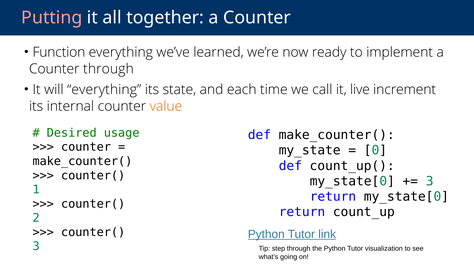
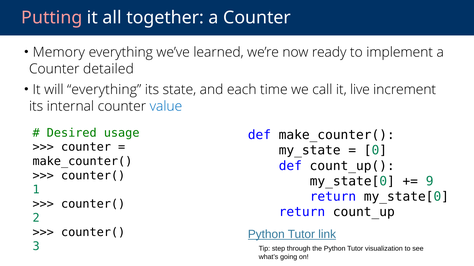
Function: Function -> Memory (59, 53)
Counter through: through -> detailed (108, 69)
value colour: orange -> blue (166, 106)
3: 3 -> 9 (430, 182)
